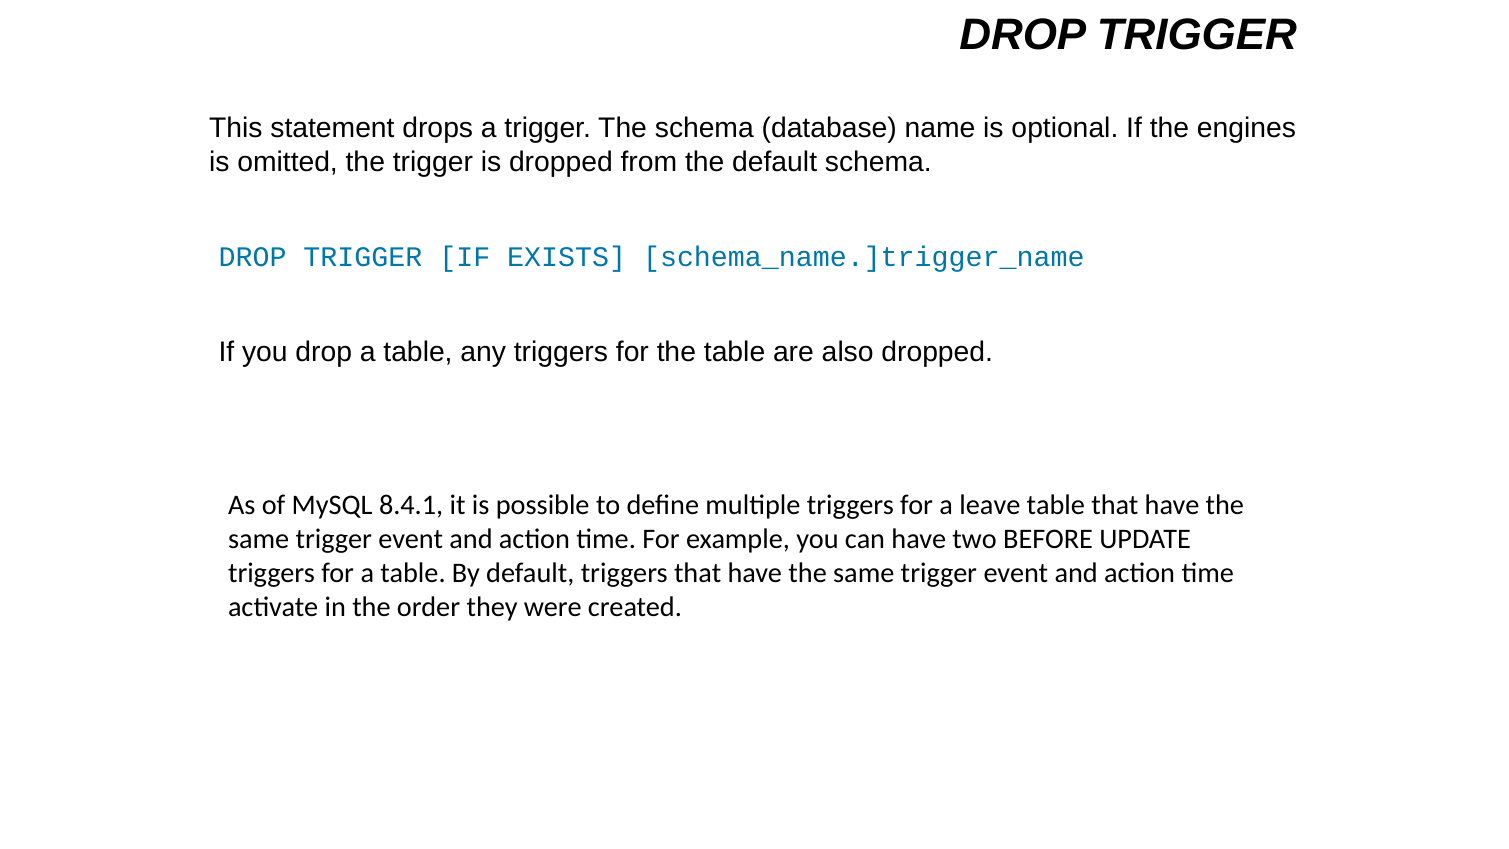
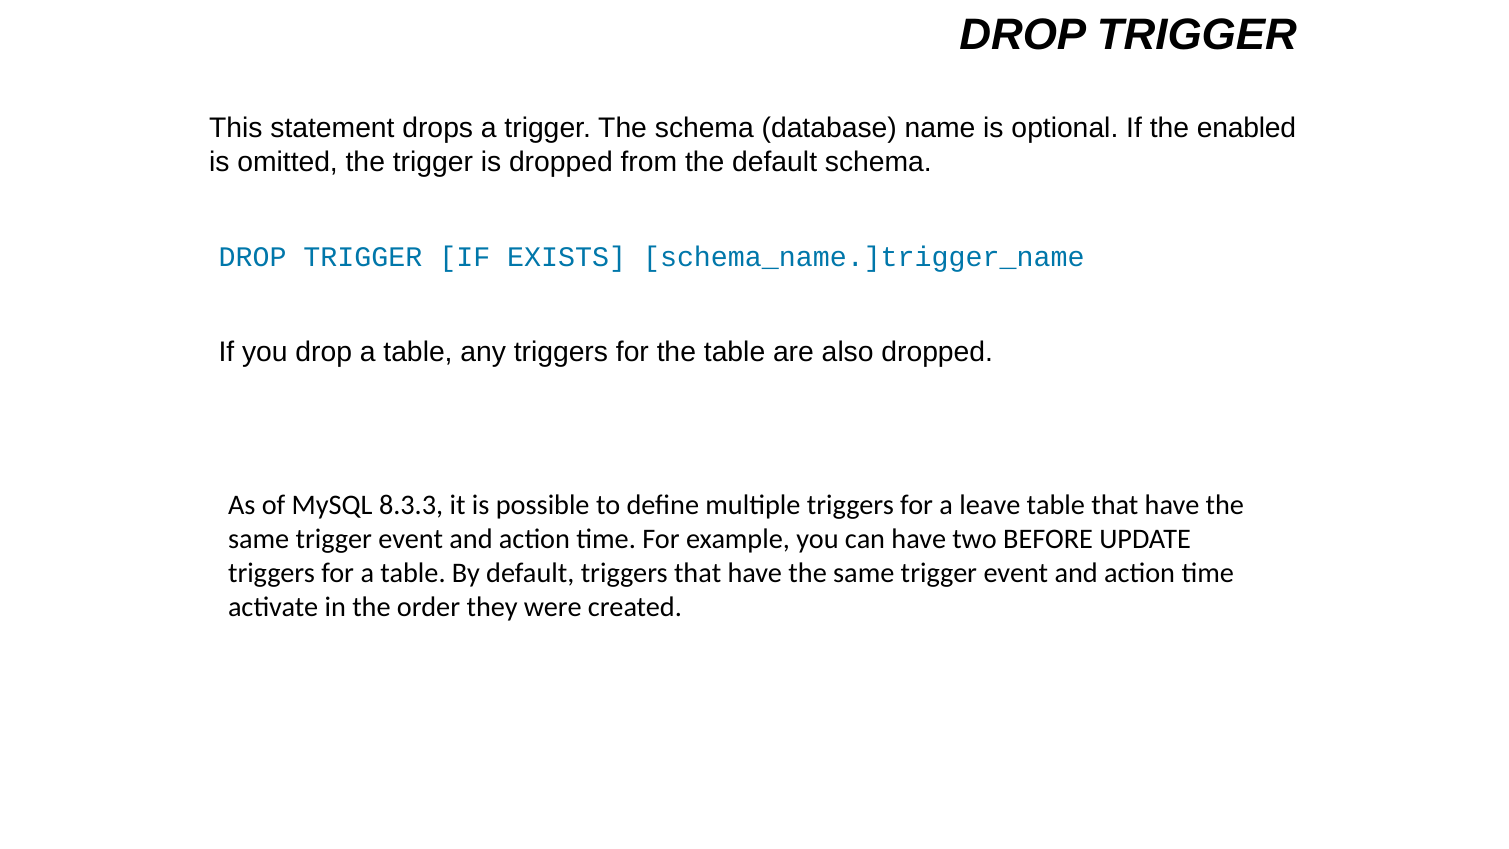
engines: engines -> enabled (1247, 128)
8.4.1: 8.4.1 -> 8.3.3 (411, 506)
